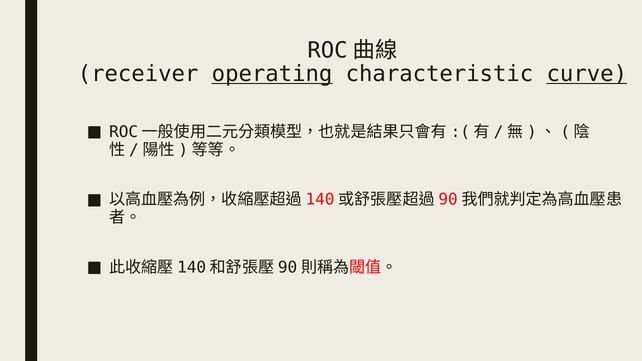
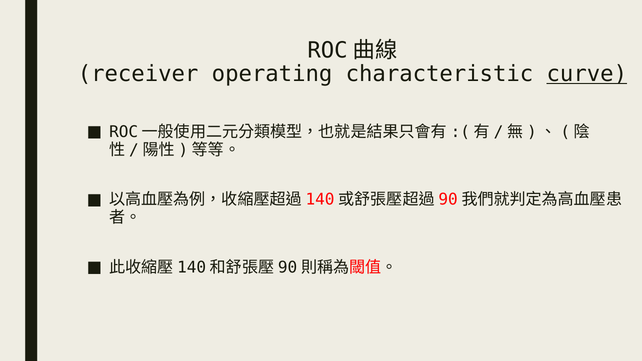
operating underline: present -> none (272, 74)
